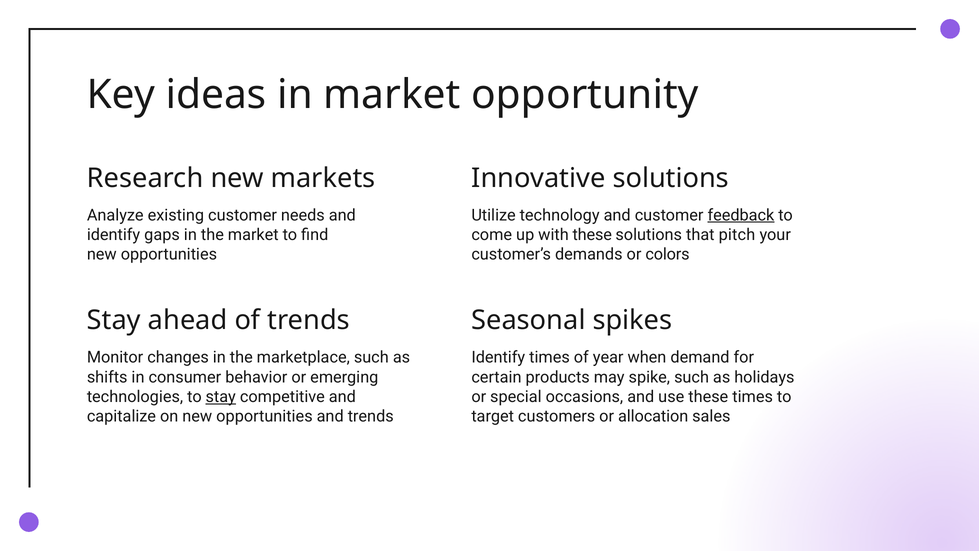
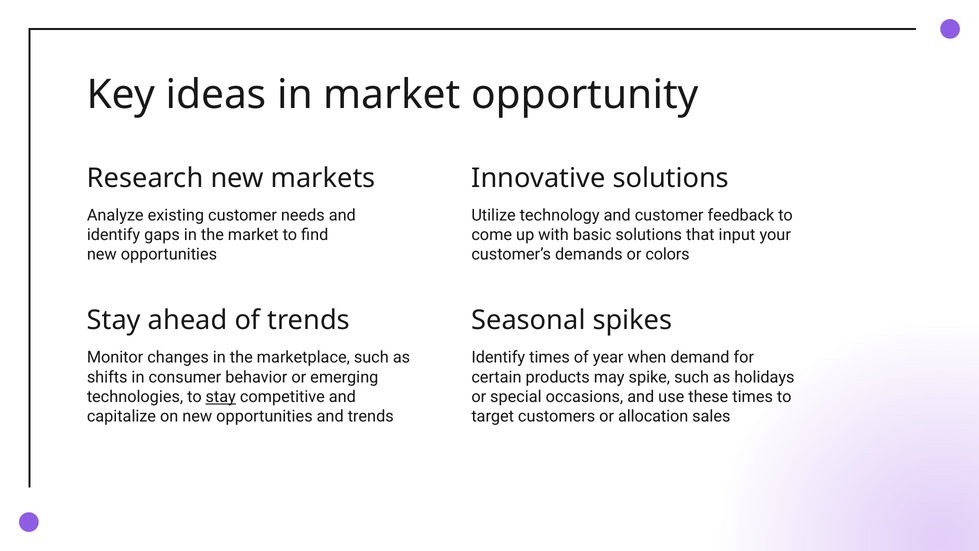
feedback underline: present -> none (741, 215)
with these: these -> basic (592, 235)
pitch: pitch -> input (737, 235)
